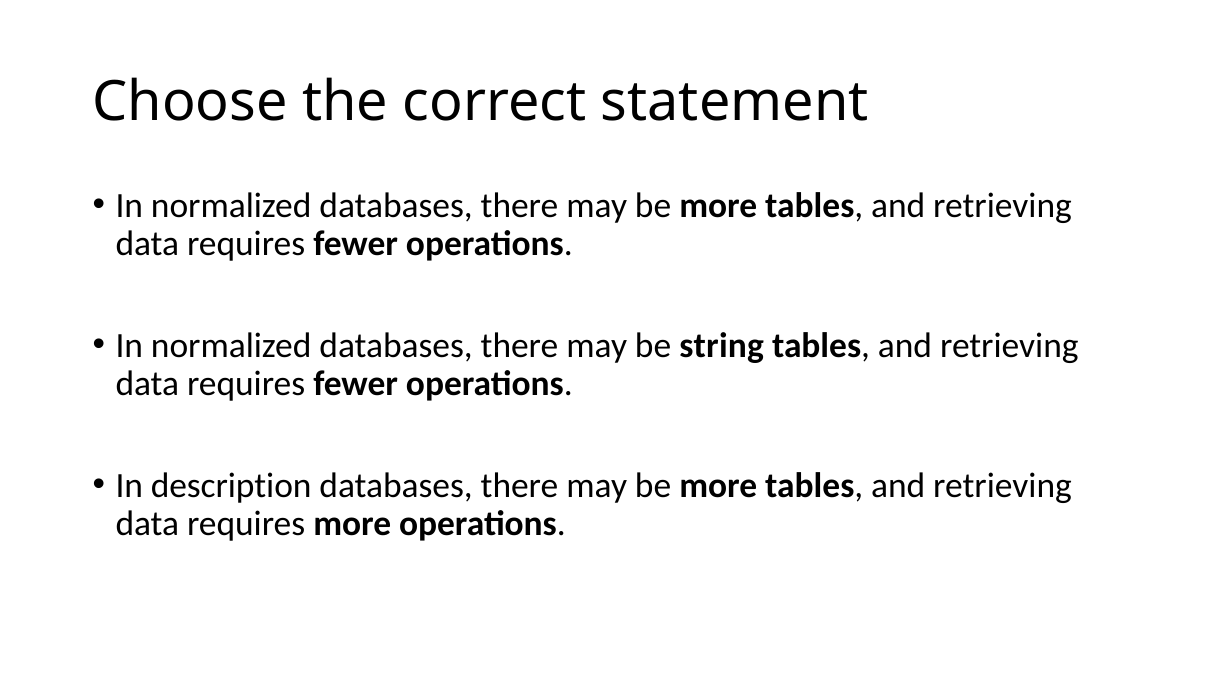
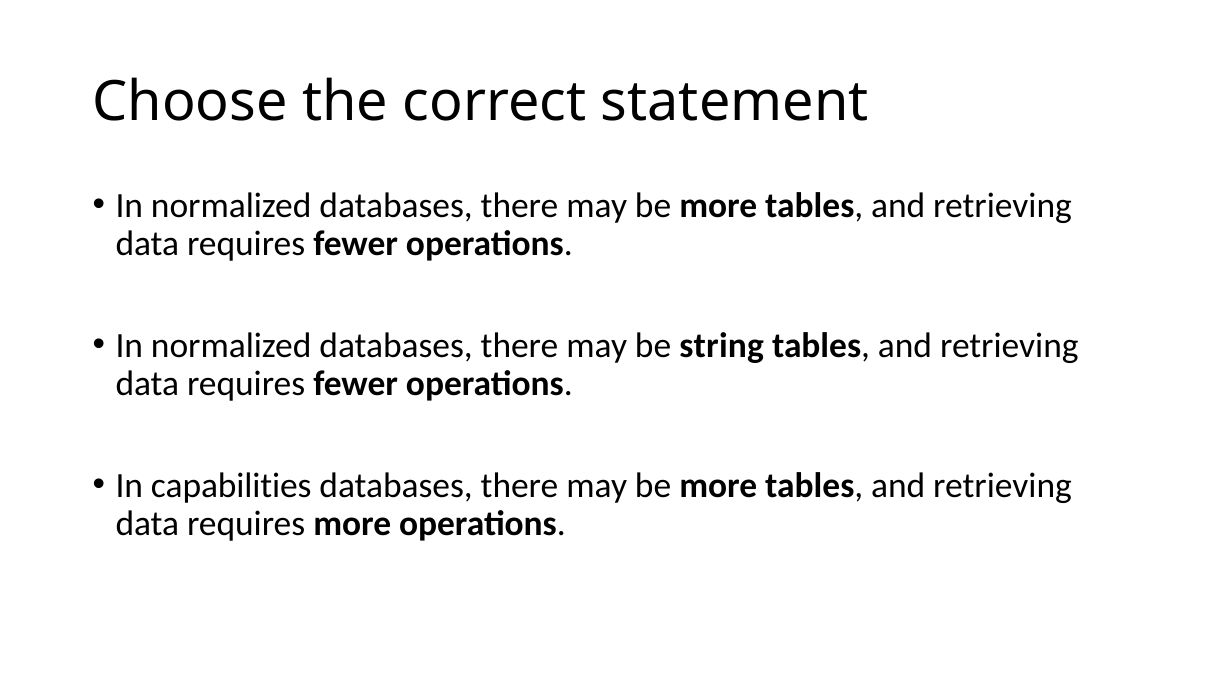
description: description -> capabilities (231, 486)
